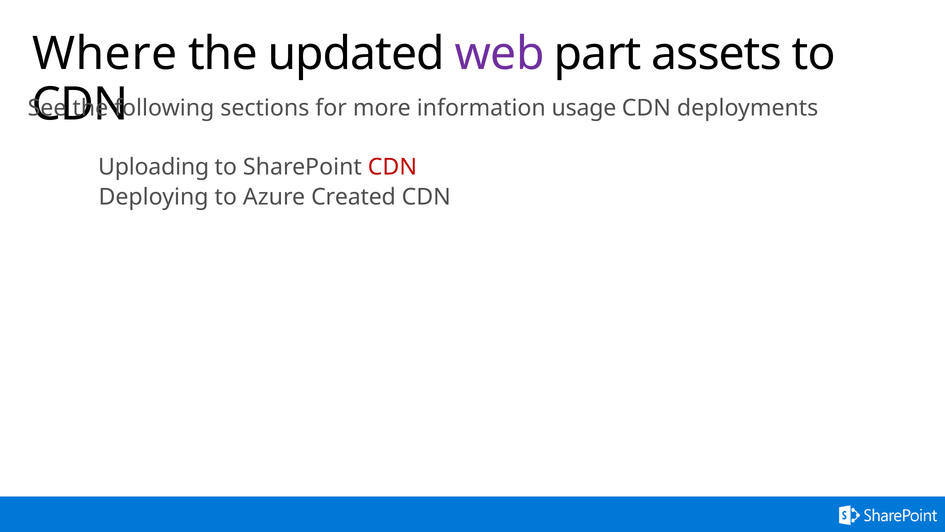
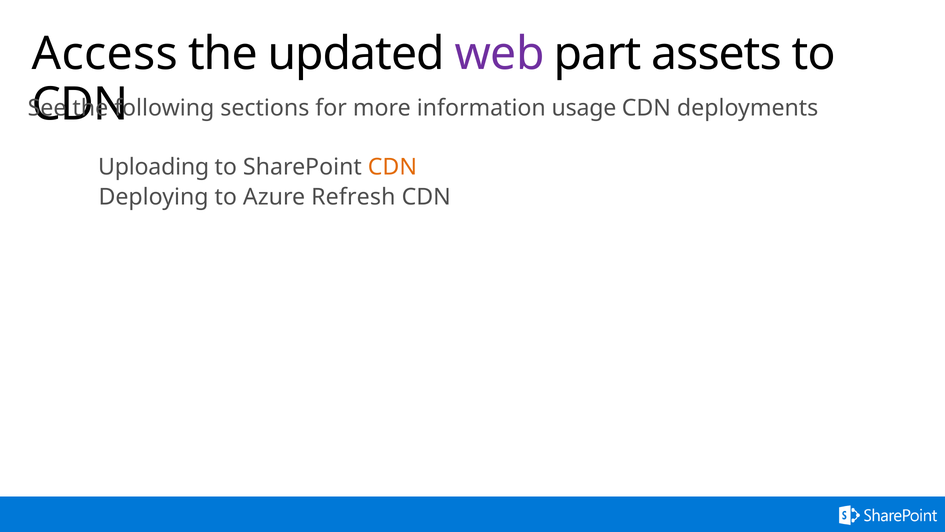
Where: Where -> Access (105, 54)
CDN colour: red -> orange (392, 167)
Created: Created -> Refresh (353, 197)
